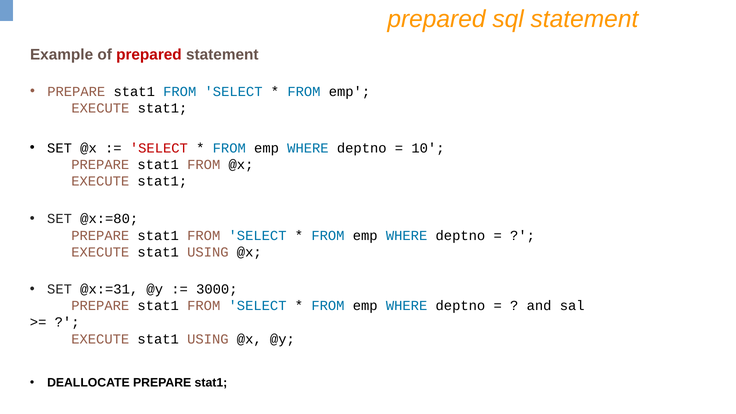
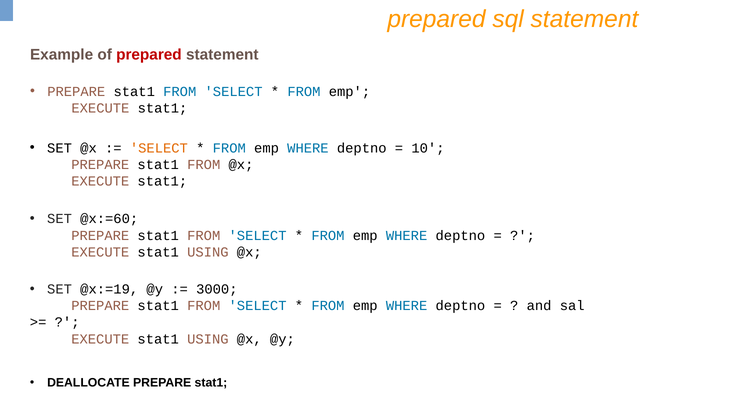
SELECT colour: red -> orange (159, 148)
@x:=80: @x:=80 -> @x:=60 (109, 219)
@x:=31: @x:=31 -> @x:=19 (109, 289)
